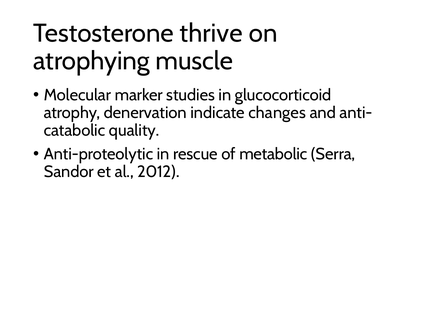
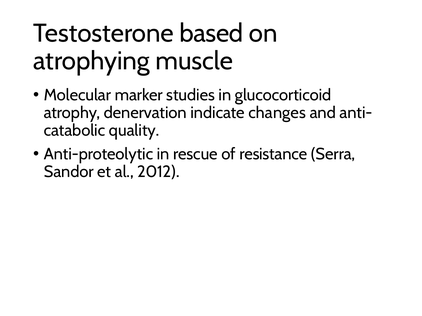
thrive: thrive -> based (211, 33)
metabolic: metabolic -> resistance (273, 154)
